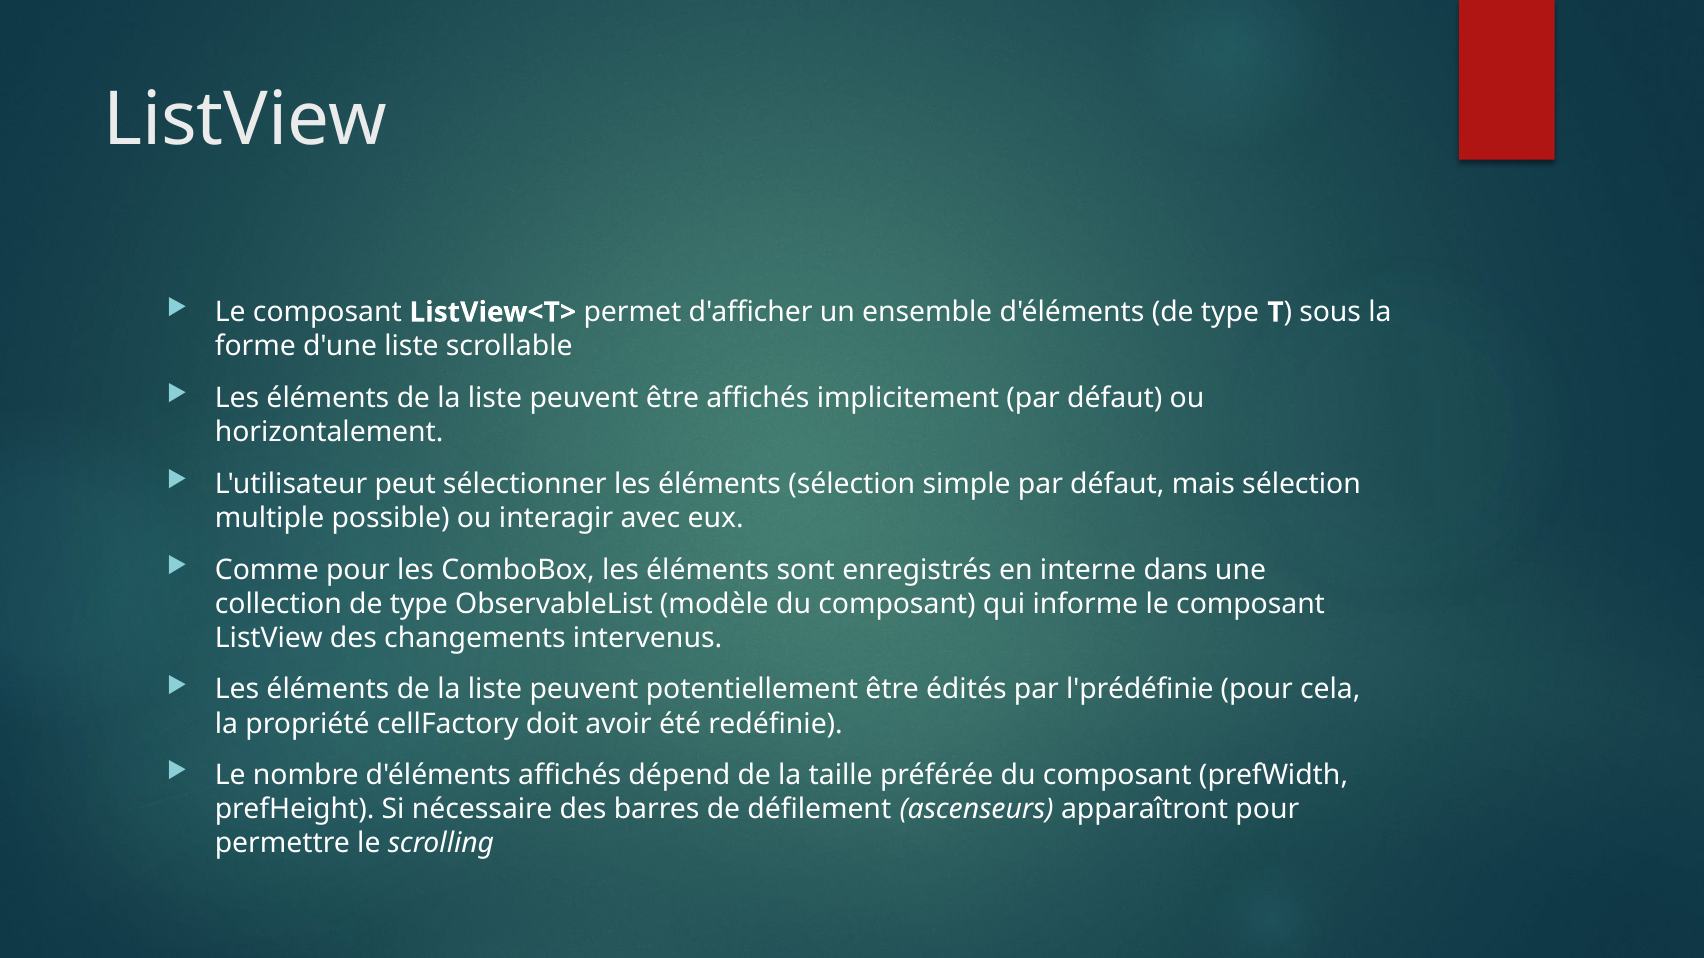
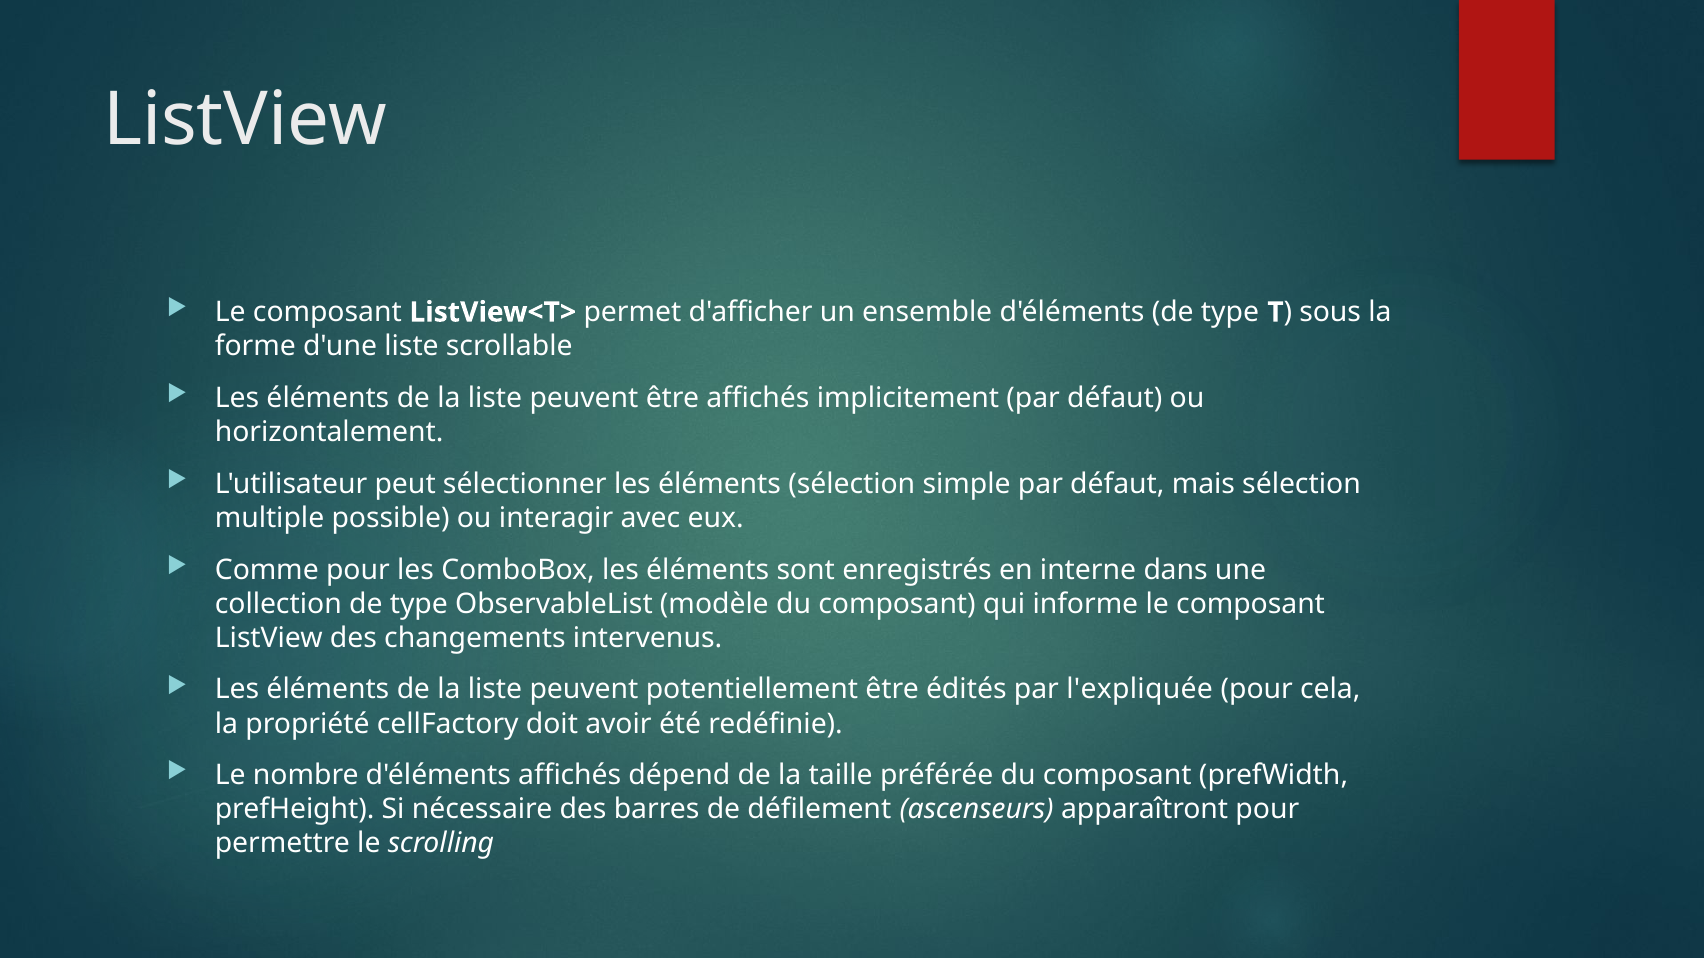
l'prédéfinie: l'prédéfinie -> l'expliquée (1140, 690)
